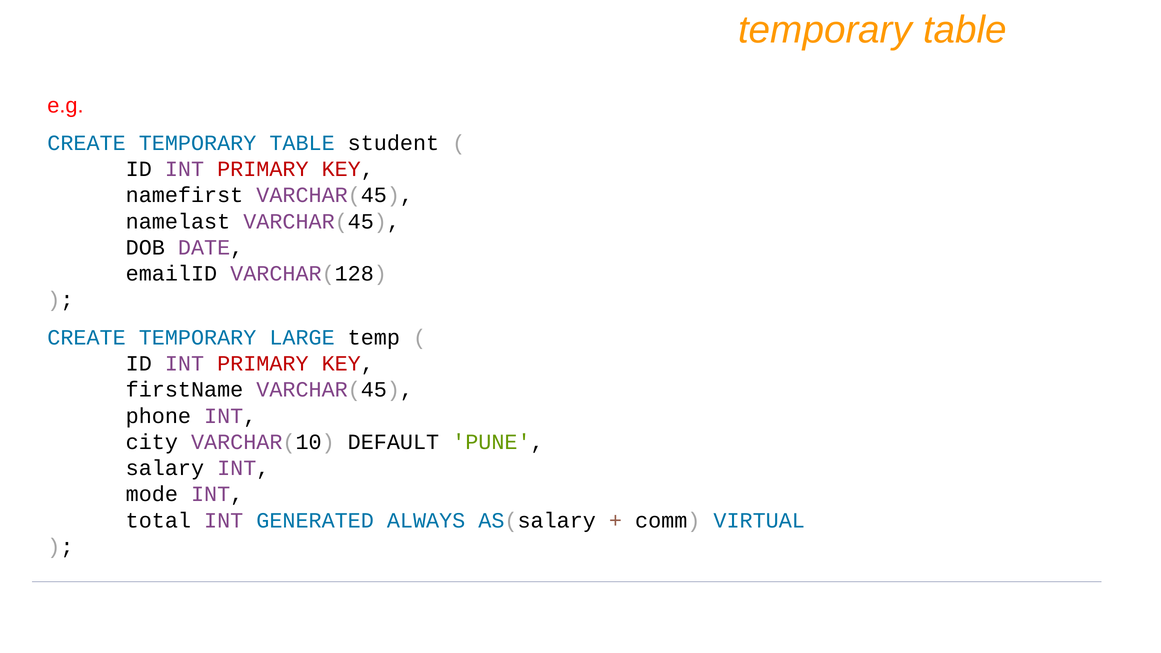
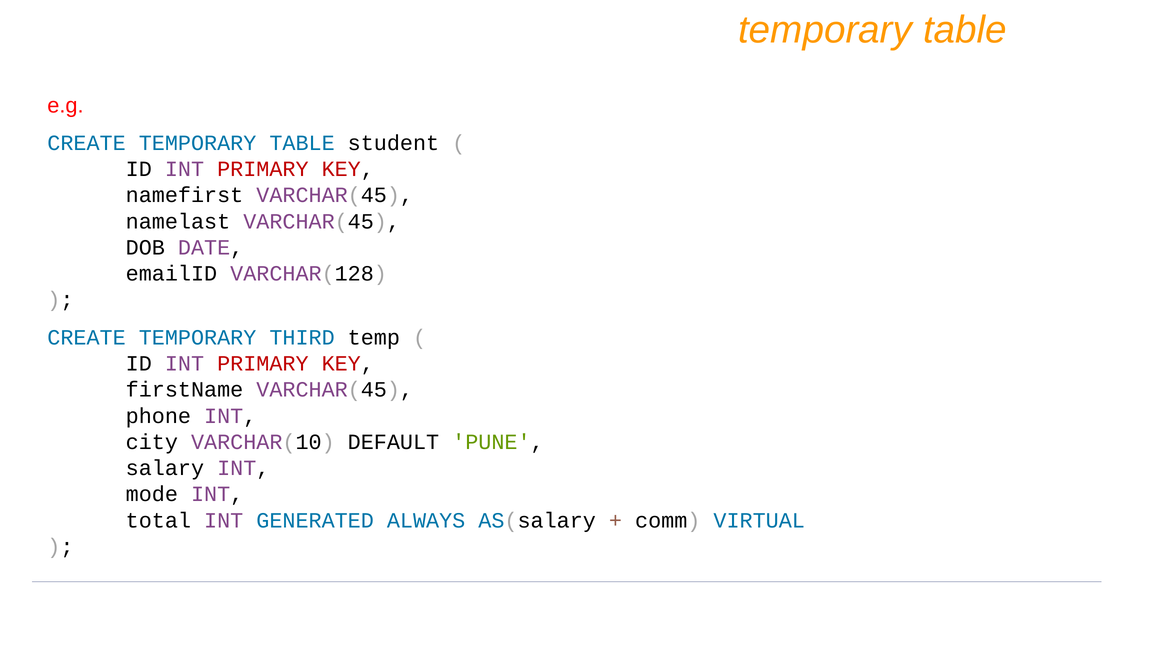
LARGE: LARGE -> THIRD (302, 338)
